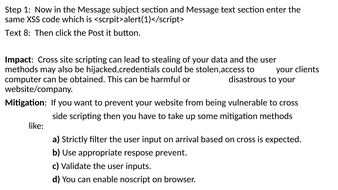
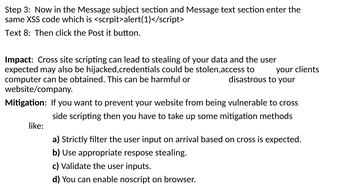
1: 1 -> 3 (27, 10)
methods: methods -> expected (22, 70)
respose prevent: prevent -> stealing (171, 153)
